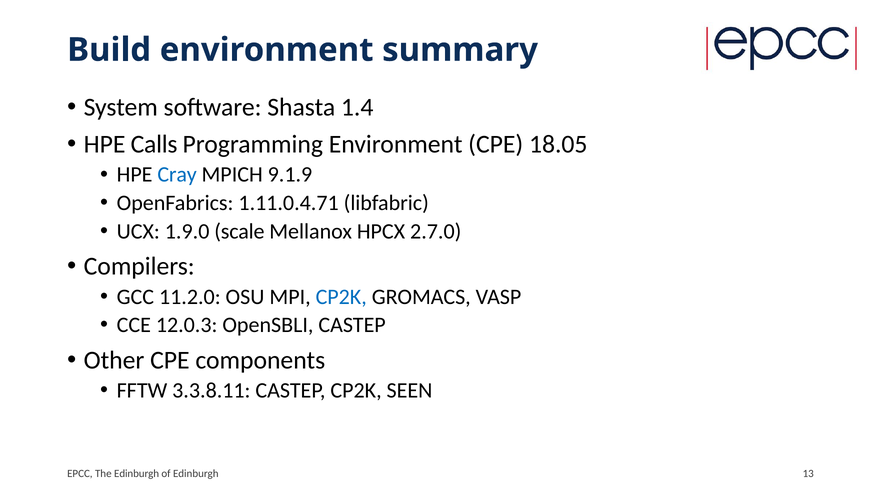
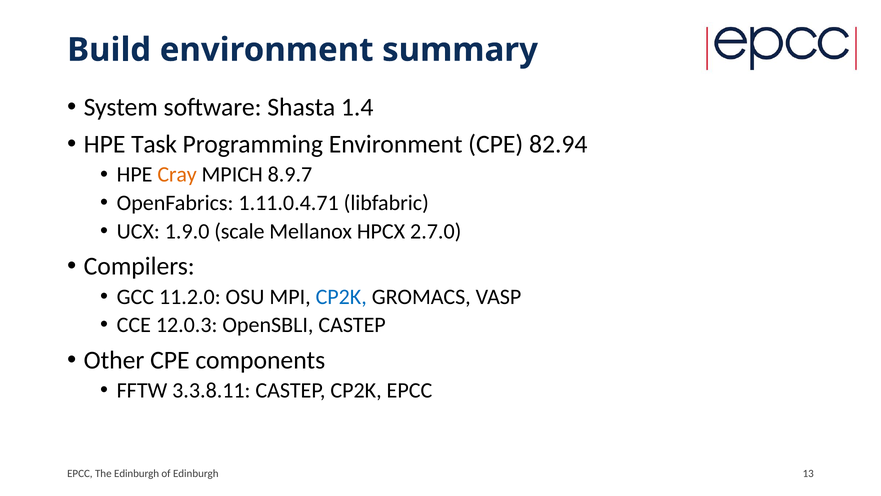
Calls: Calls -> Task (154, 144)
18.05: 18.05 -> 82.94 (558, 144)
Cray colour: blue -> orange (177, 174)
9.1.9: 9.1.9 -> 8.9.7 (290, 174)
CP2K SEEN: SEEN -> EPCC (409, 390)
